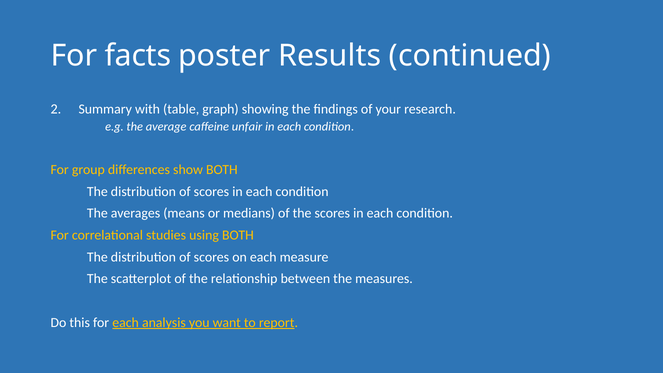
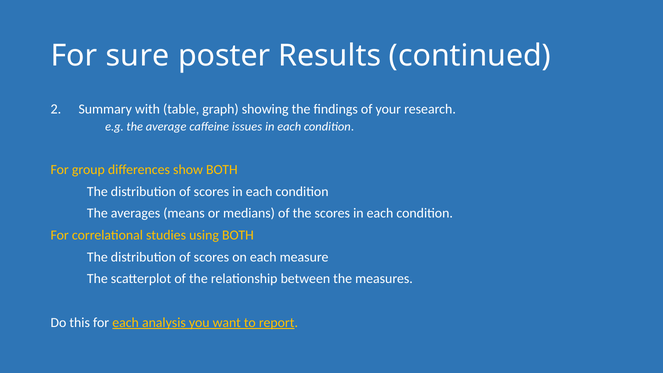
facts: facts -> sure (138, 56)
unfair: unfair -> issues (247, 127)
